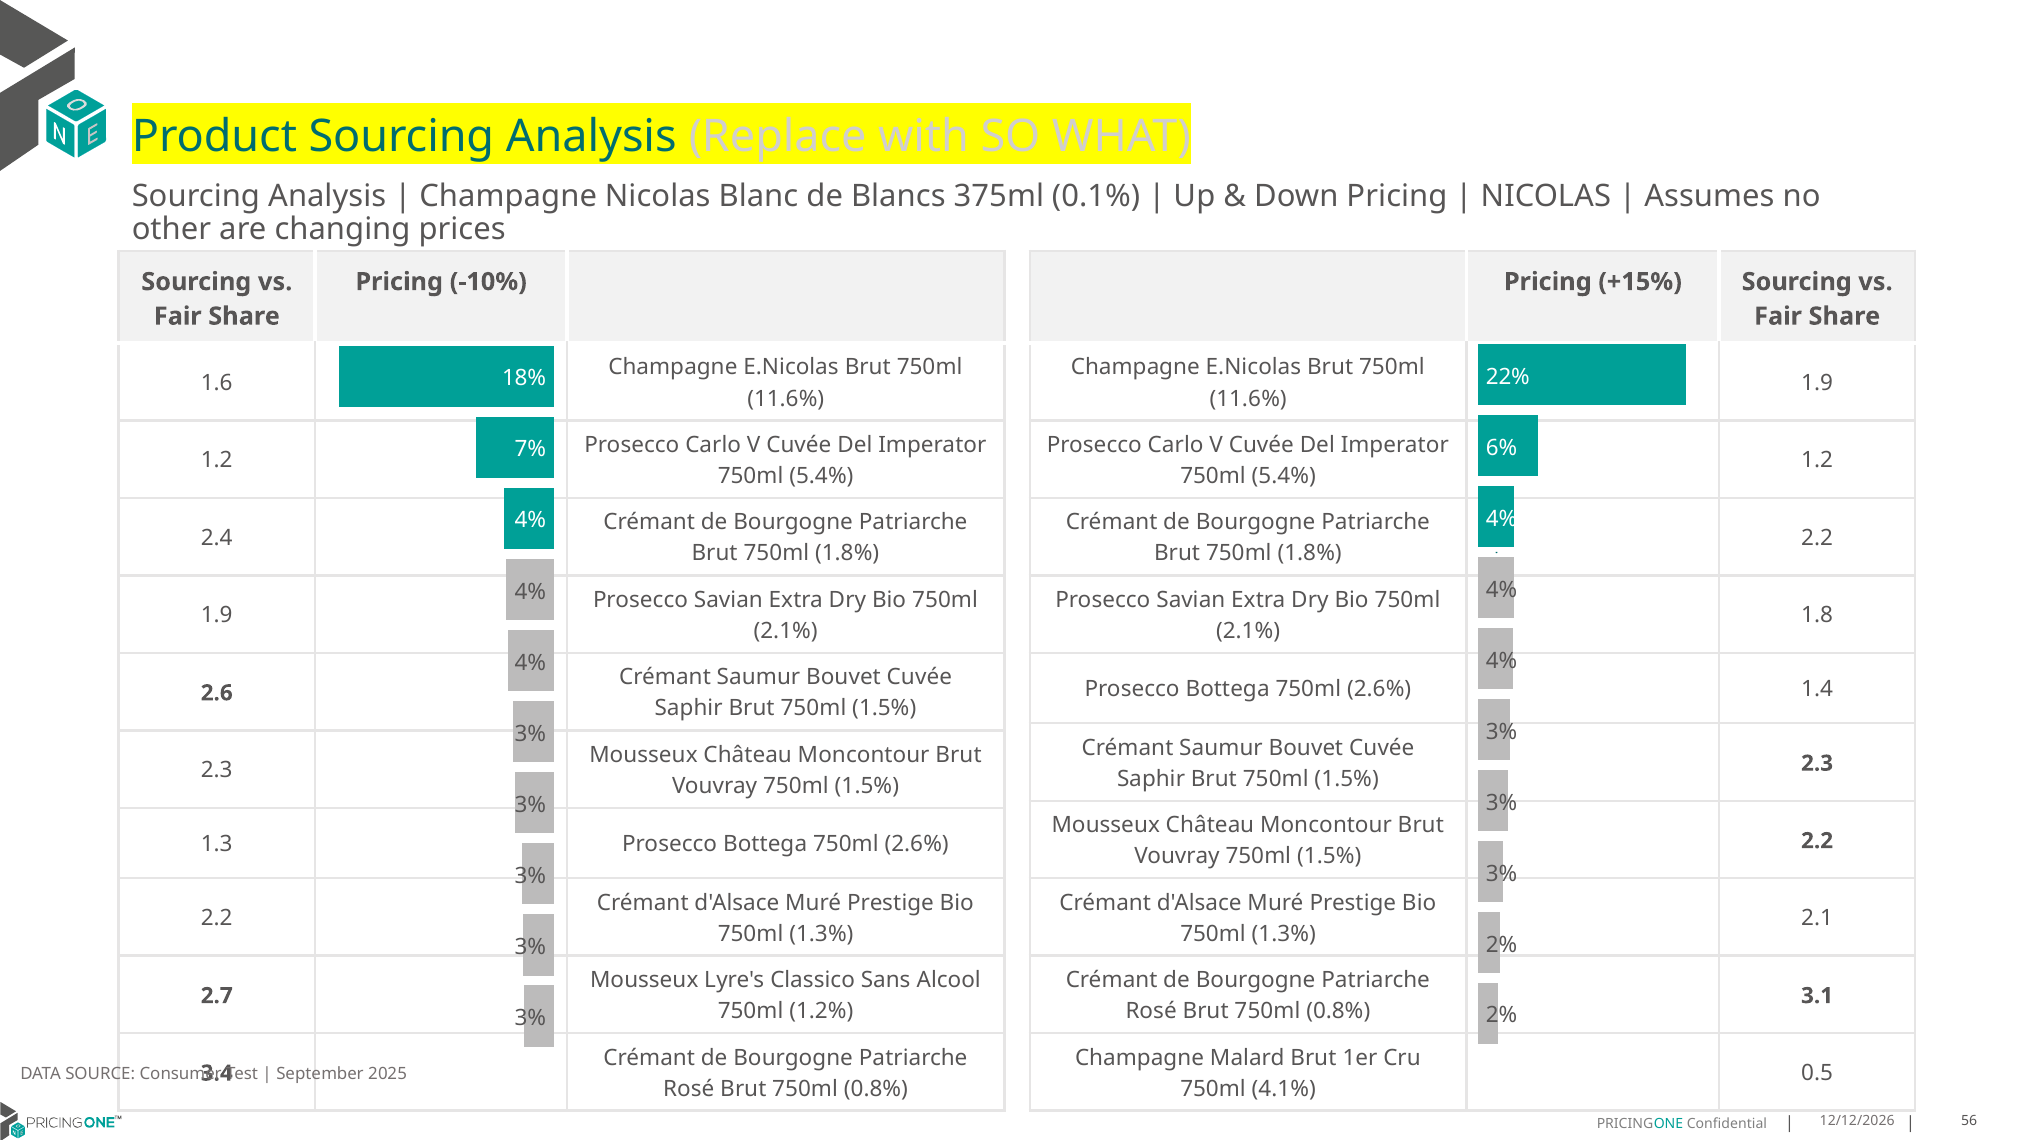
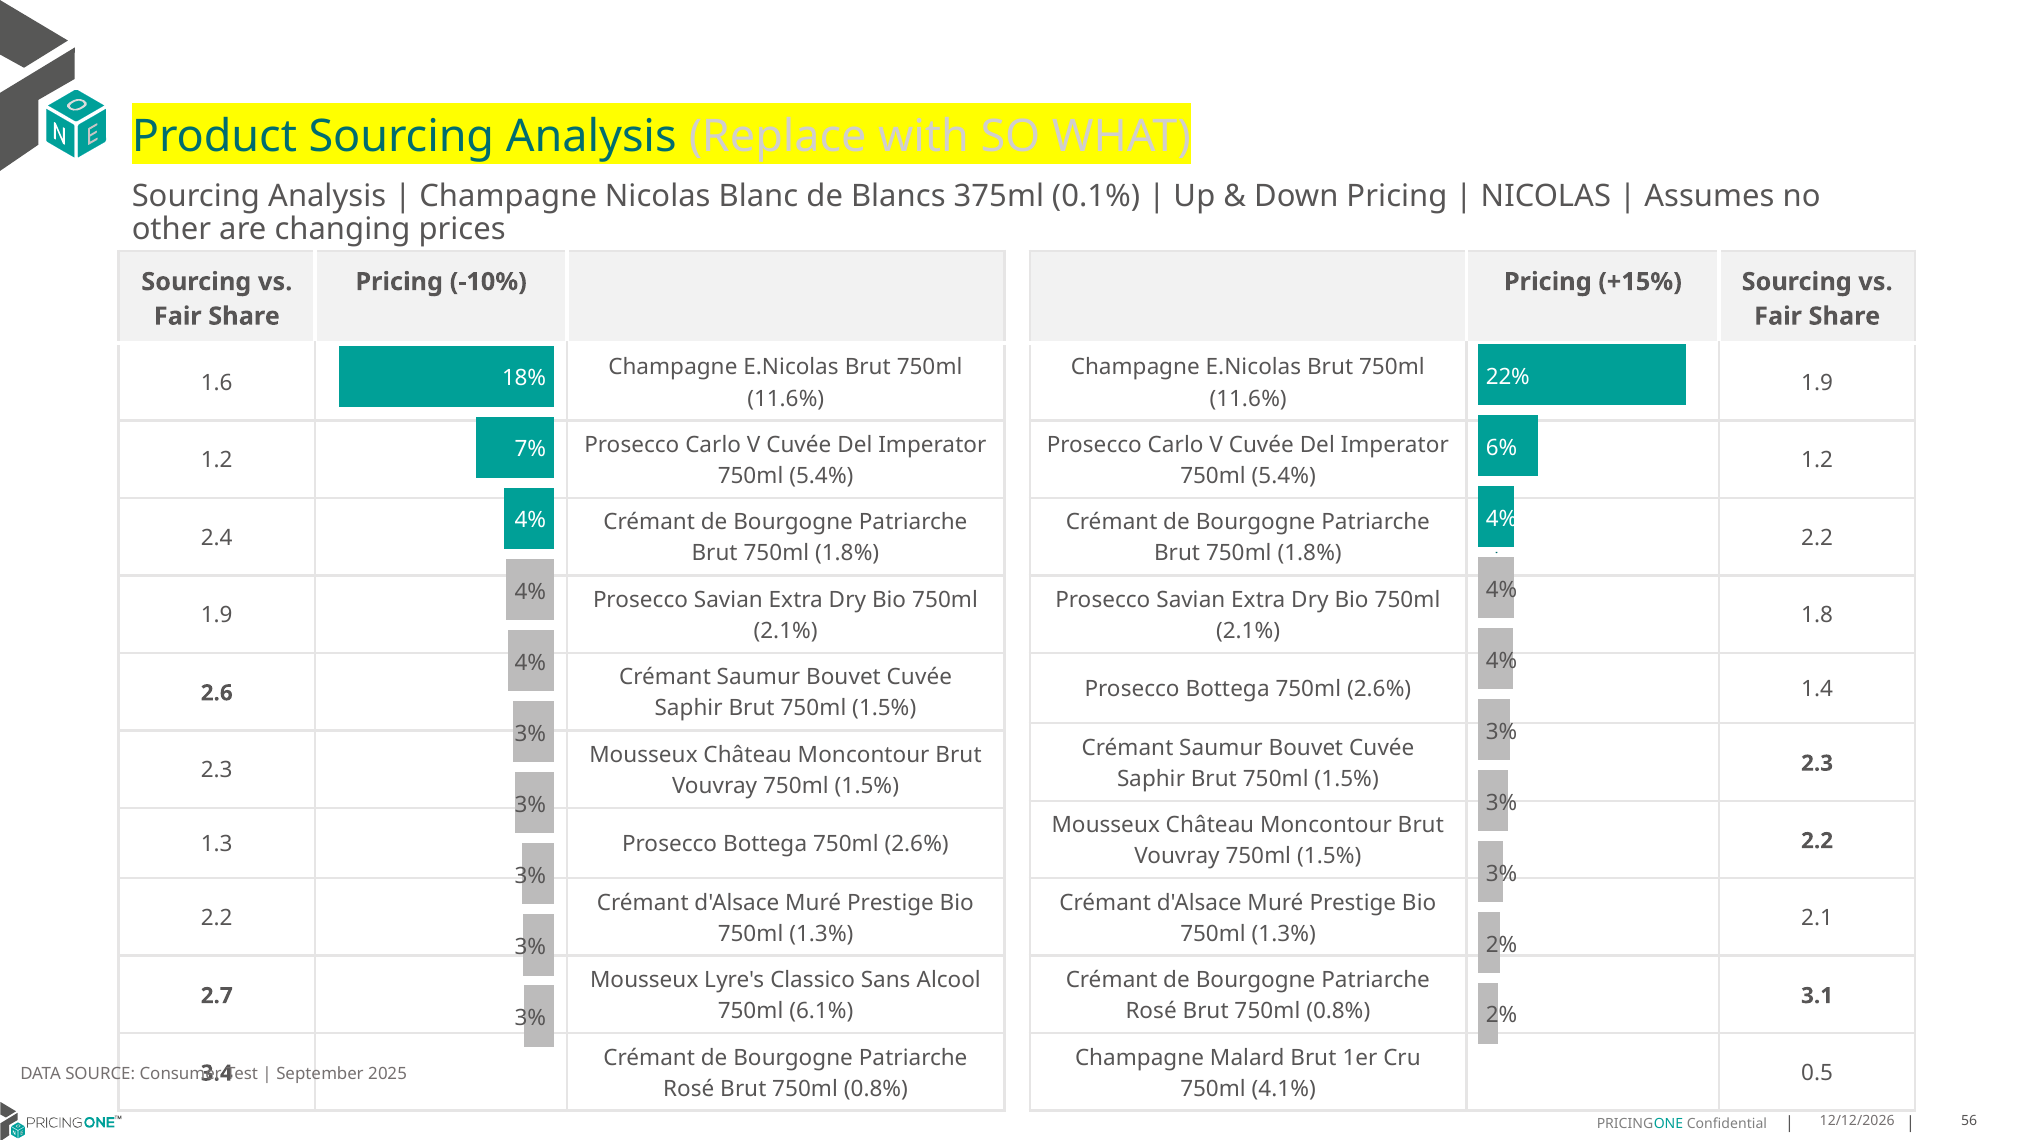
1.2%: 1.2% -> 6.1% (821, 1012)
